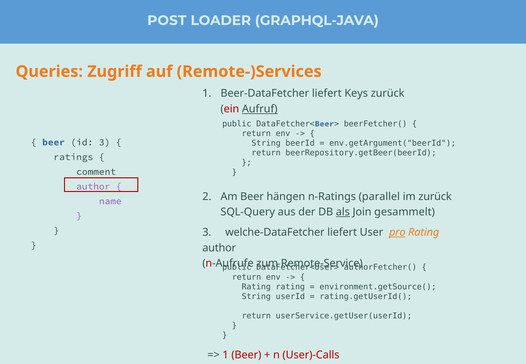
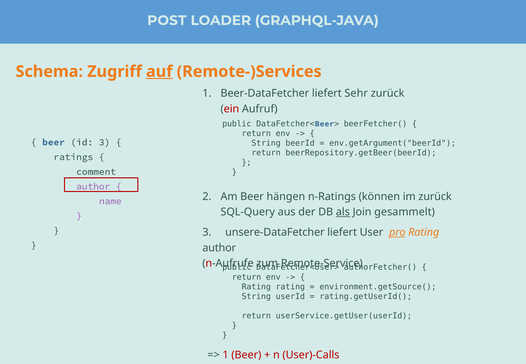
Queries: Queries -> Schema (49, 72)
auf underline: none -> present (159, 72)
Keys: Keys -> Sehr (356, 93)
Aufruf underline: present -> none (260, 109)
parallel: parallel -> können (379, 197)
welche-DataFetcher: welche-DataFetcher -> unsere-DataFetcher (275, 232)
